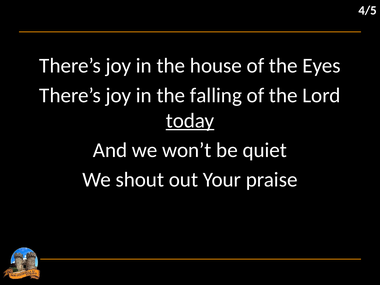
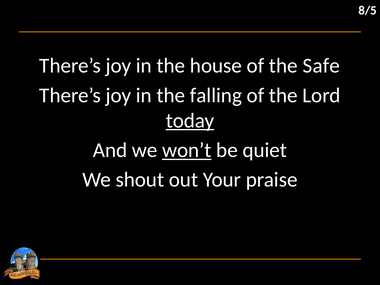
4/5: 4/5 -> 8/5 (368, 10)
Eyes: Eyes -> Safe (321, 66)
won’t underline: none -> present (187, 150)
